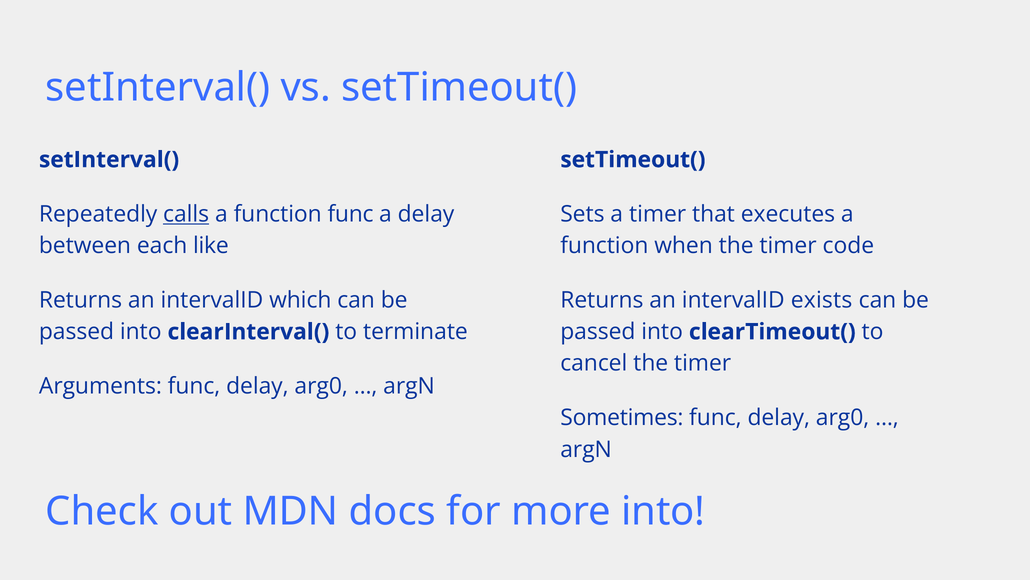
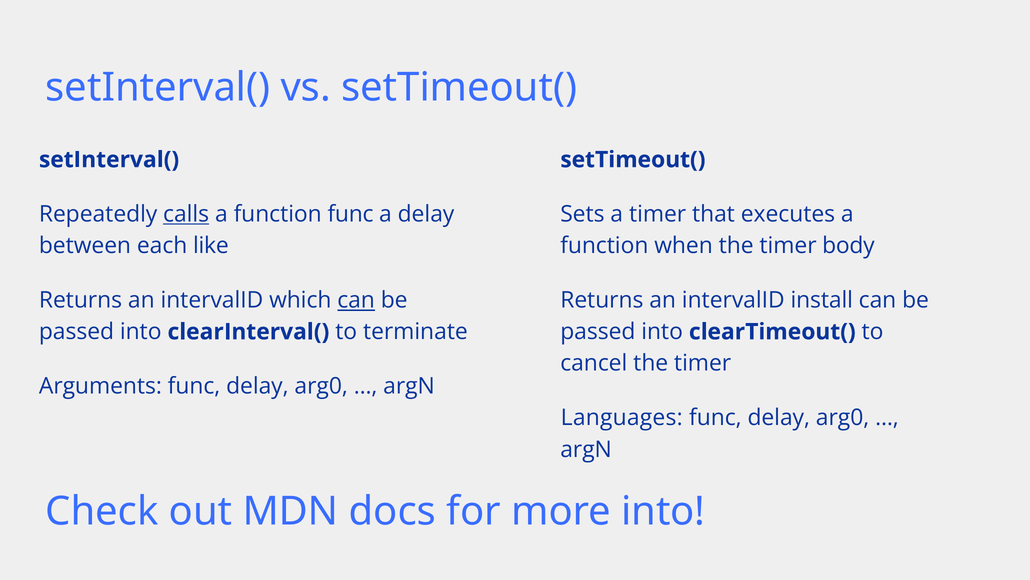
code: code -> body (848, 245)
can underline: none -> present (356, 300)
exists: exists -> install (822, 300)
Sometimes: Sometimes -> Languages (622, 417)
